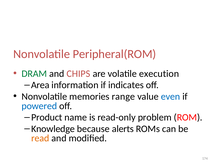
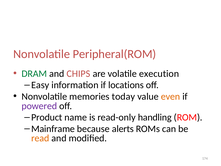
Area: Area -> Easy (40, 85)
indicates: indicates -> locations (126, 85)
range: range -> today (123, 96)
even colour: blue -> orange (171, 96)
powered colour: blue -> purple (39, 106)
problem: problem -> handling (155, 117)
Knowledge: Knowledge -> Mainframe (53, 129)
